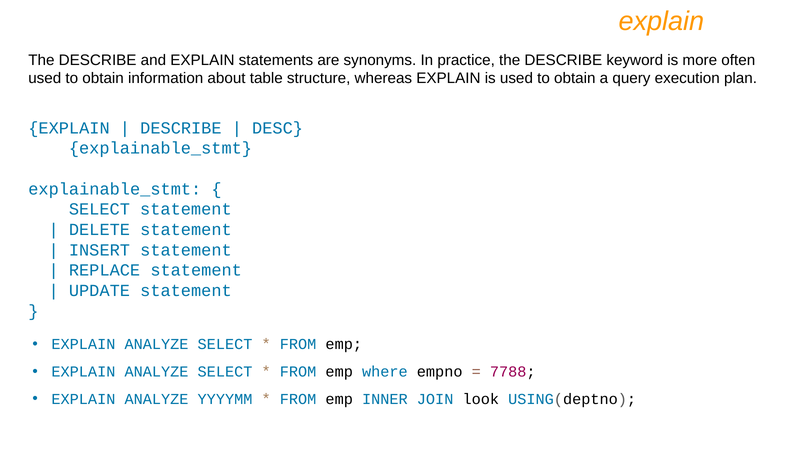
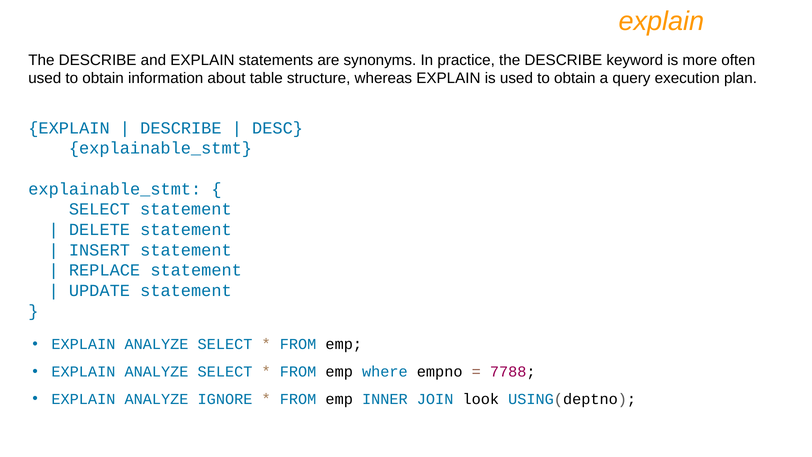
YYYYMM: YYYYMM -> IGNORE (225, 399)
